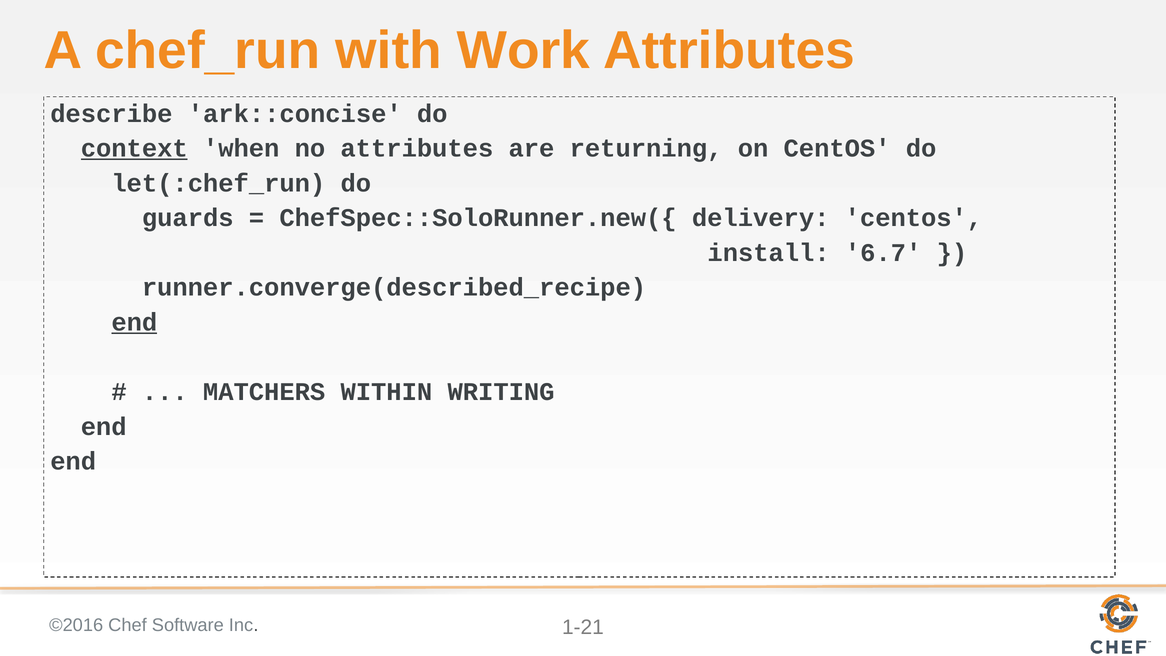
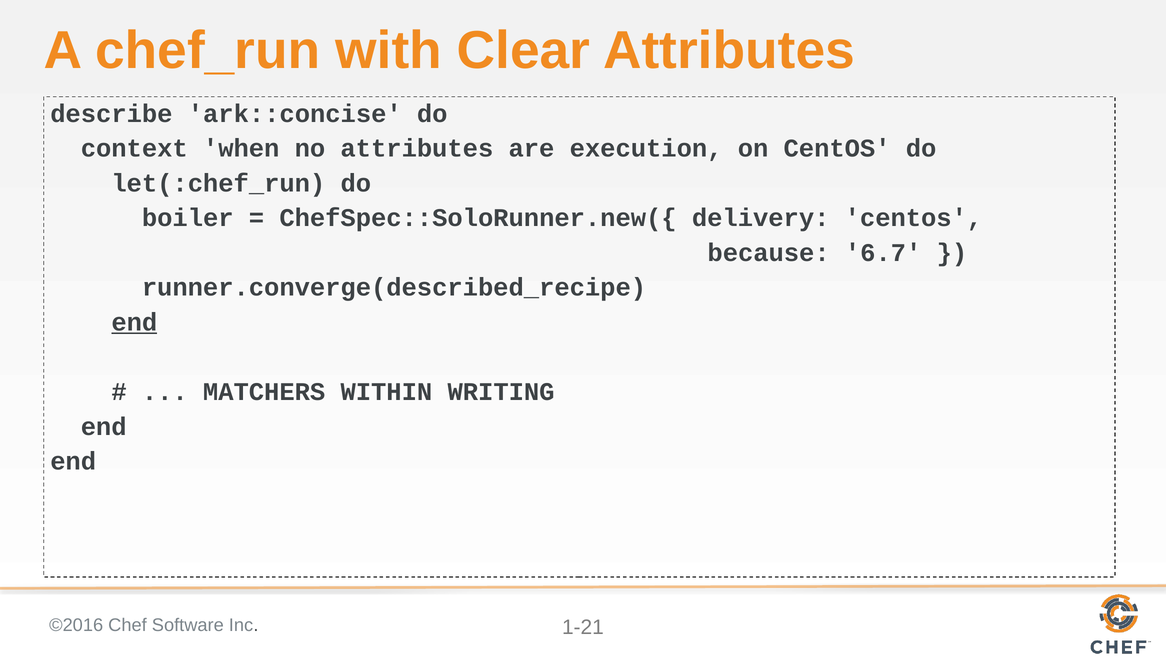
Work: Work -> Clear (523, 50)
context underline: present -> none (134, 148)
returning: returning -> execution (646, 148)
guards: guards -> boiler (188, 218)
install: install -> because (769, 253)
